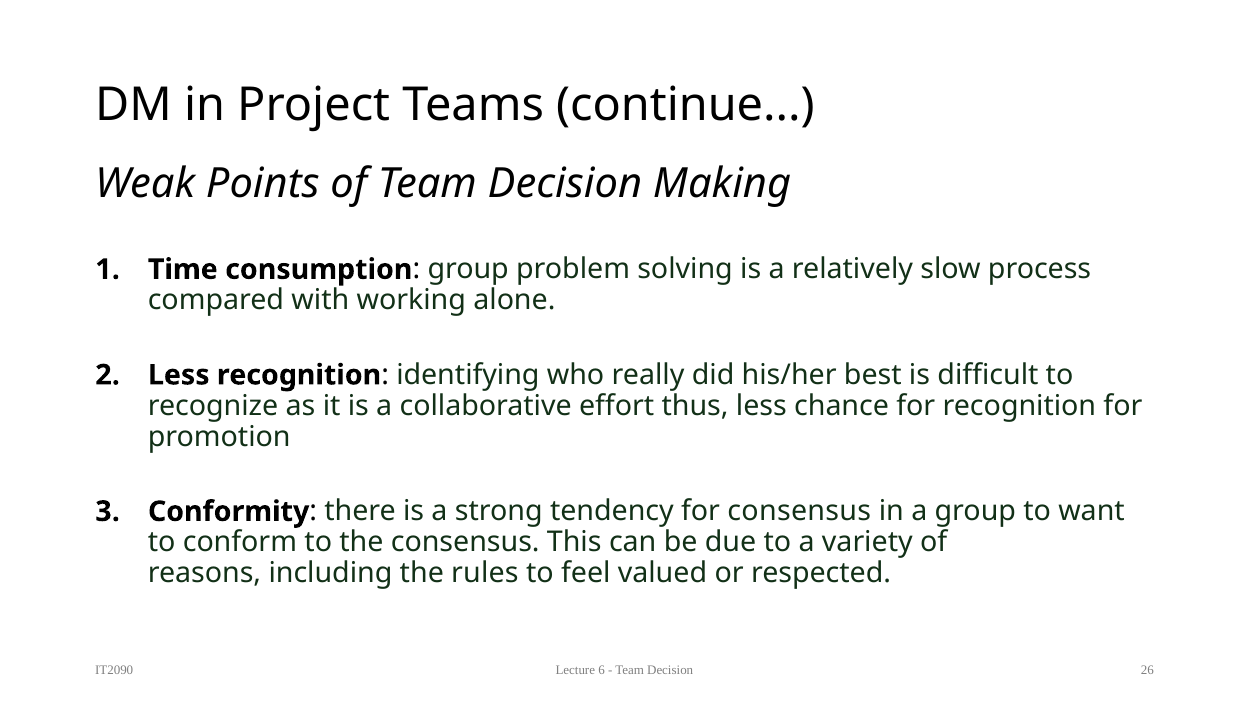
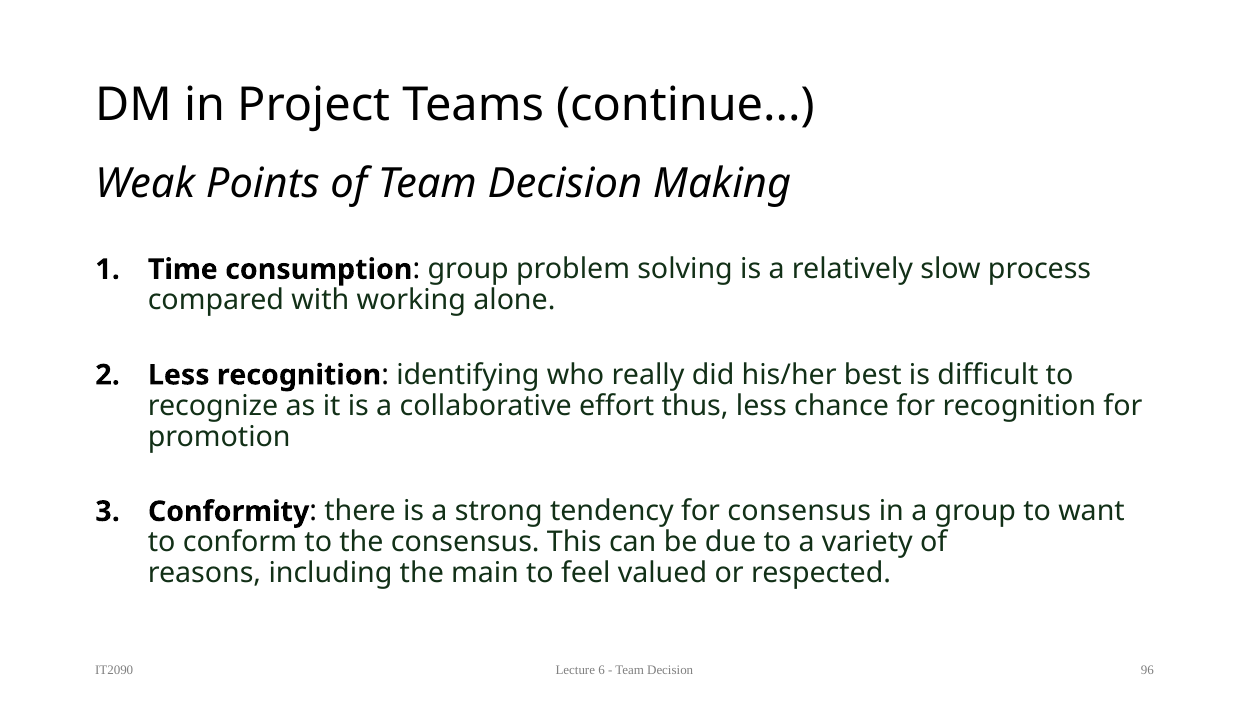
rules: rules -> main (485, 574)
26: 26 -> 96 (1147, 671)
